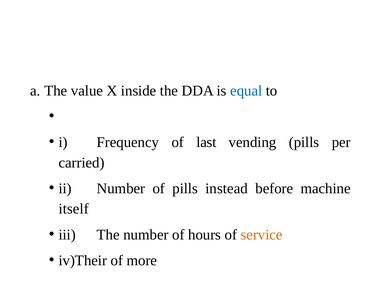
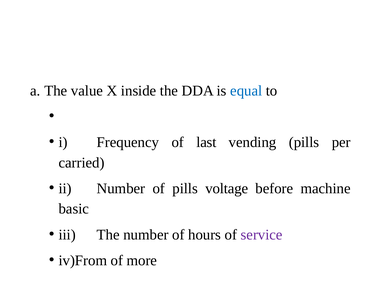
instead: instead -> voltage (227, 188)
itself: itself -> basic (74, 209)
service colour: orange -> purple (262, 234)
iv)Their: iv)Their -> iv)From (83, 260)
